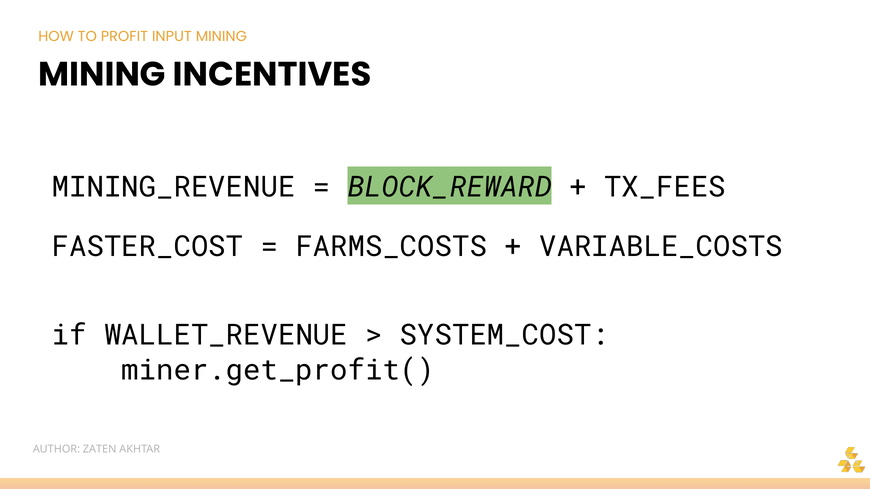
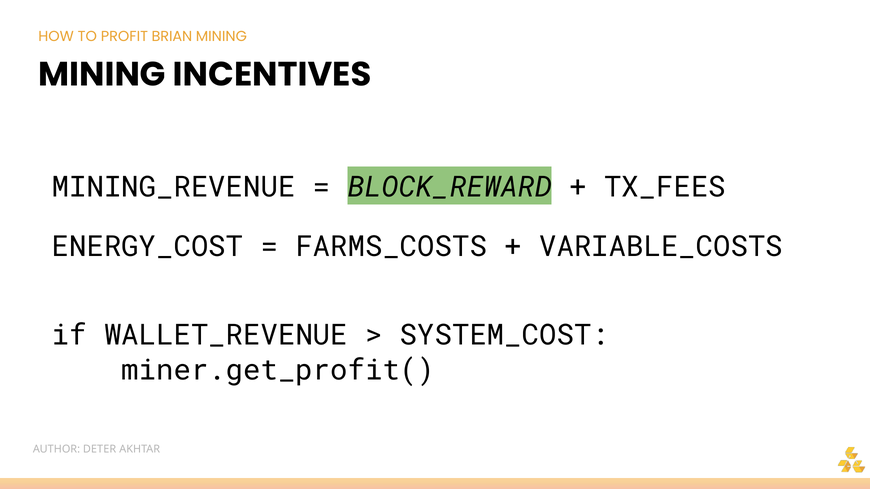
INPUT: INPUT -> BRIAN (172, 36)
FASTER_COST: FASTER_COST -> ENERGY_COST (148, 247)
ZATEN: ZATEN -> DETER (100, 450)
